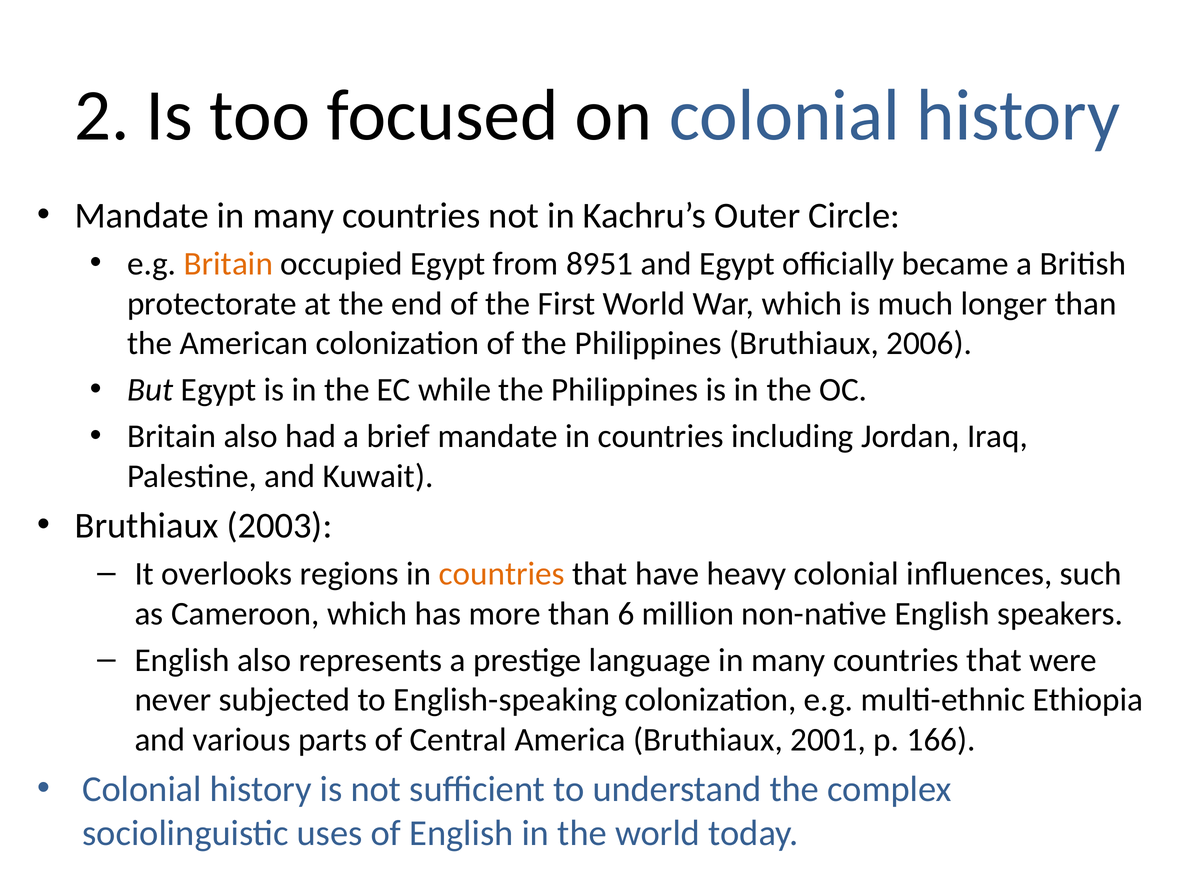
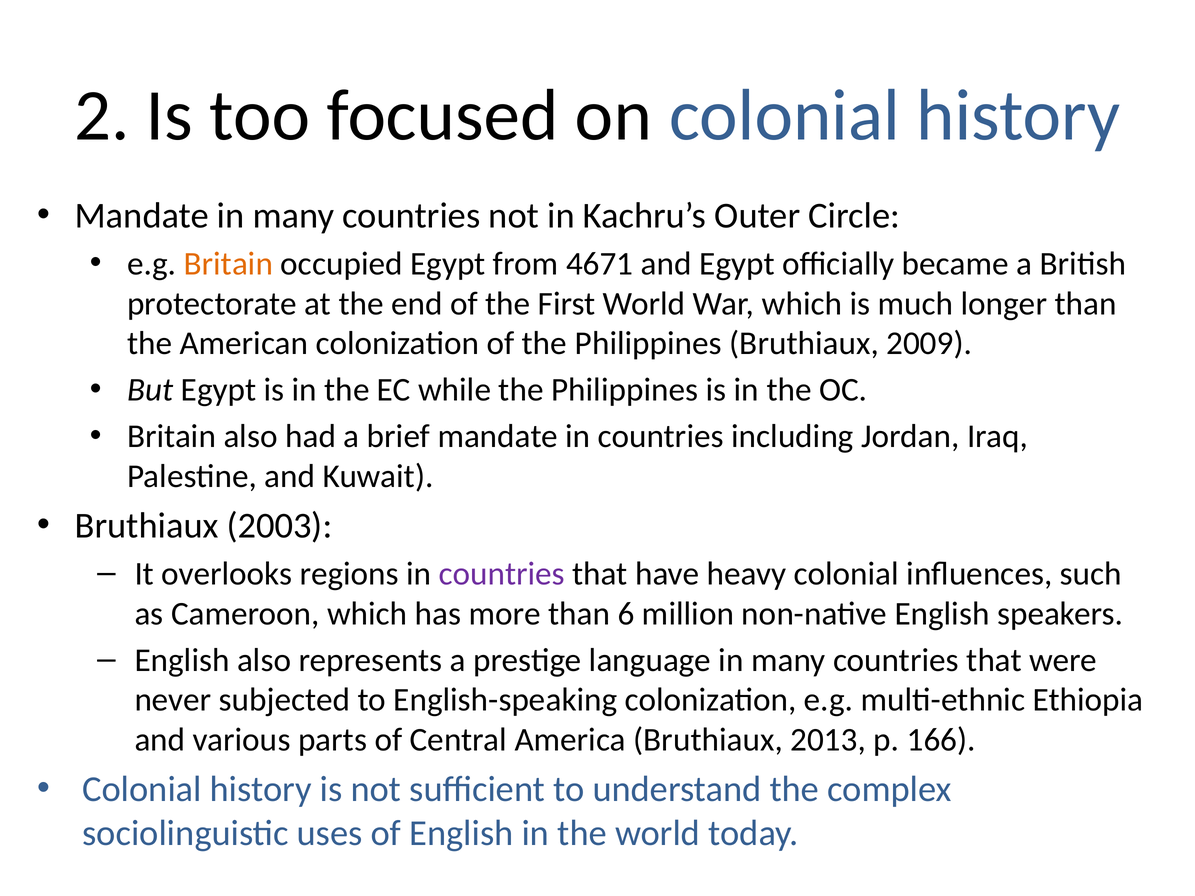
8951: 8951 -> 4671 (600, 264)
2006: 2006 -> 2009 (929, 344)
countries colour: orange -> purple (502, 574)
2001: 2001 -> 2013 (828, 740)
